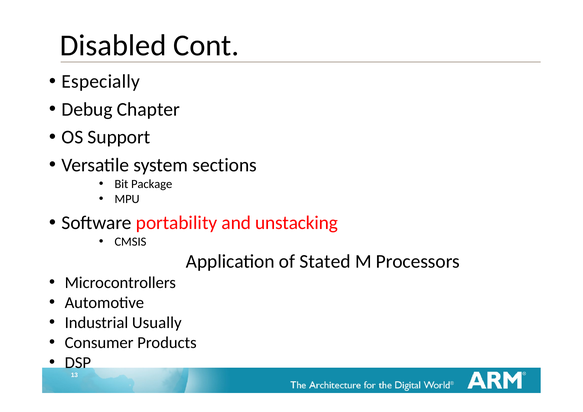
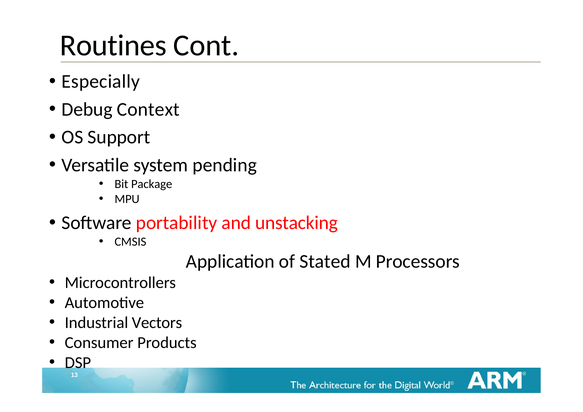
Disabled: Disabled -> Routines (113, 46)
Chapter: Chapter -> Context (148, 109)
sections: sections -> pending (225, 165)
Usually: Usually -> Vectors (157, 323)
